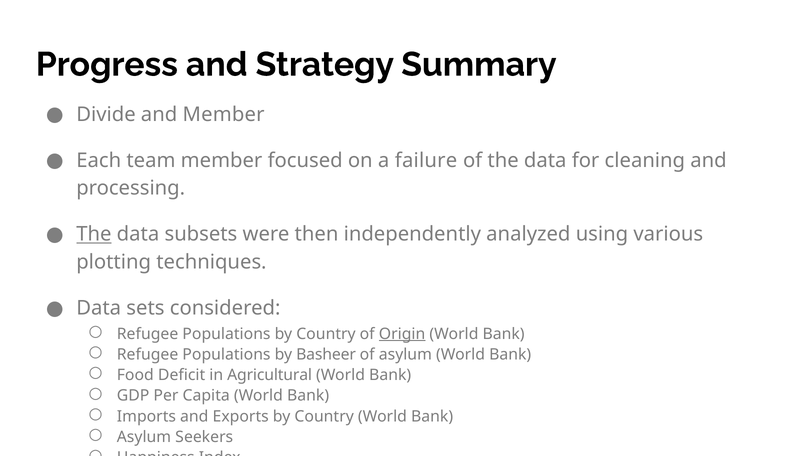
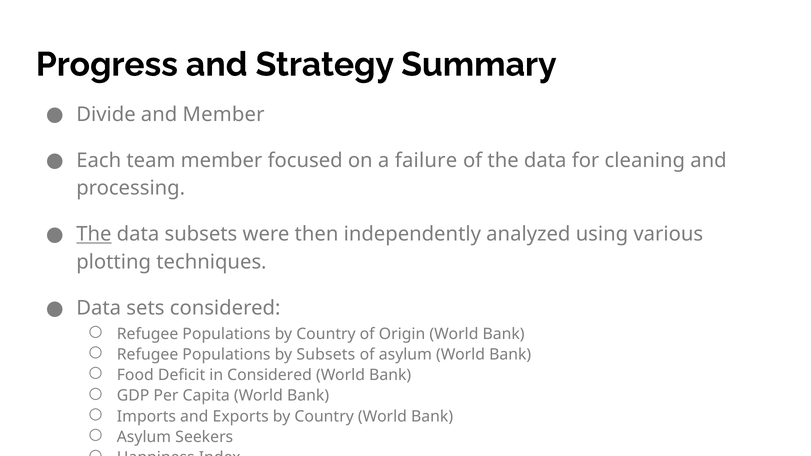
Origin underline: present -> none (402, 334)
by Basheer: Basheer -> Subsets (326, 355)
in Agricultural: Agricultural -> Considered (270, 375)
